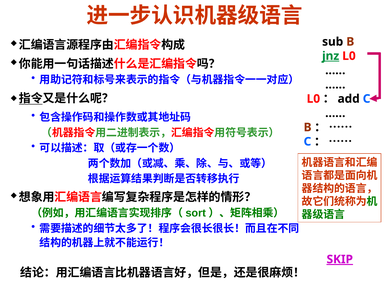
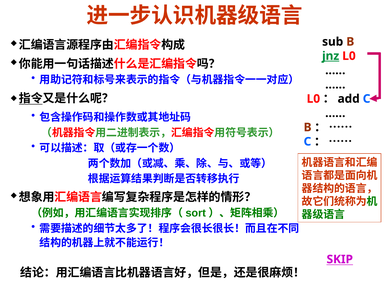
SKIP underline: present -> none (340, 259)
